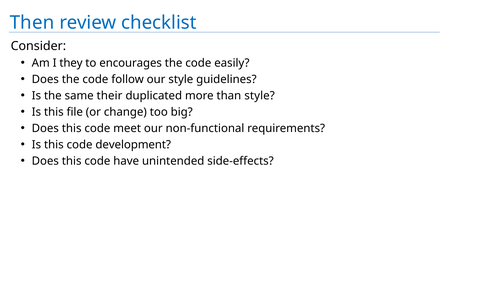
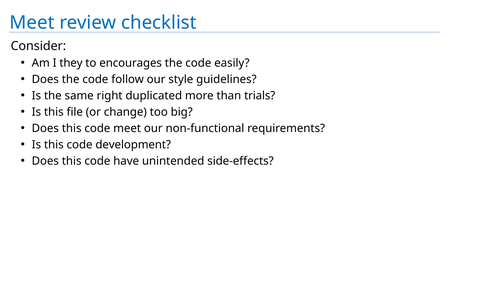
Then: Then -> Meet (32, 23)
their: their -> right (110, 96)
than style: style -> trials (260, 96)
